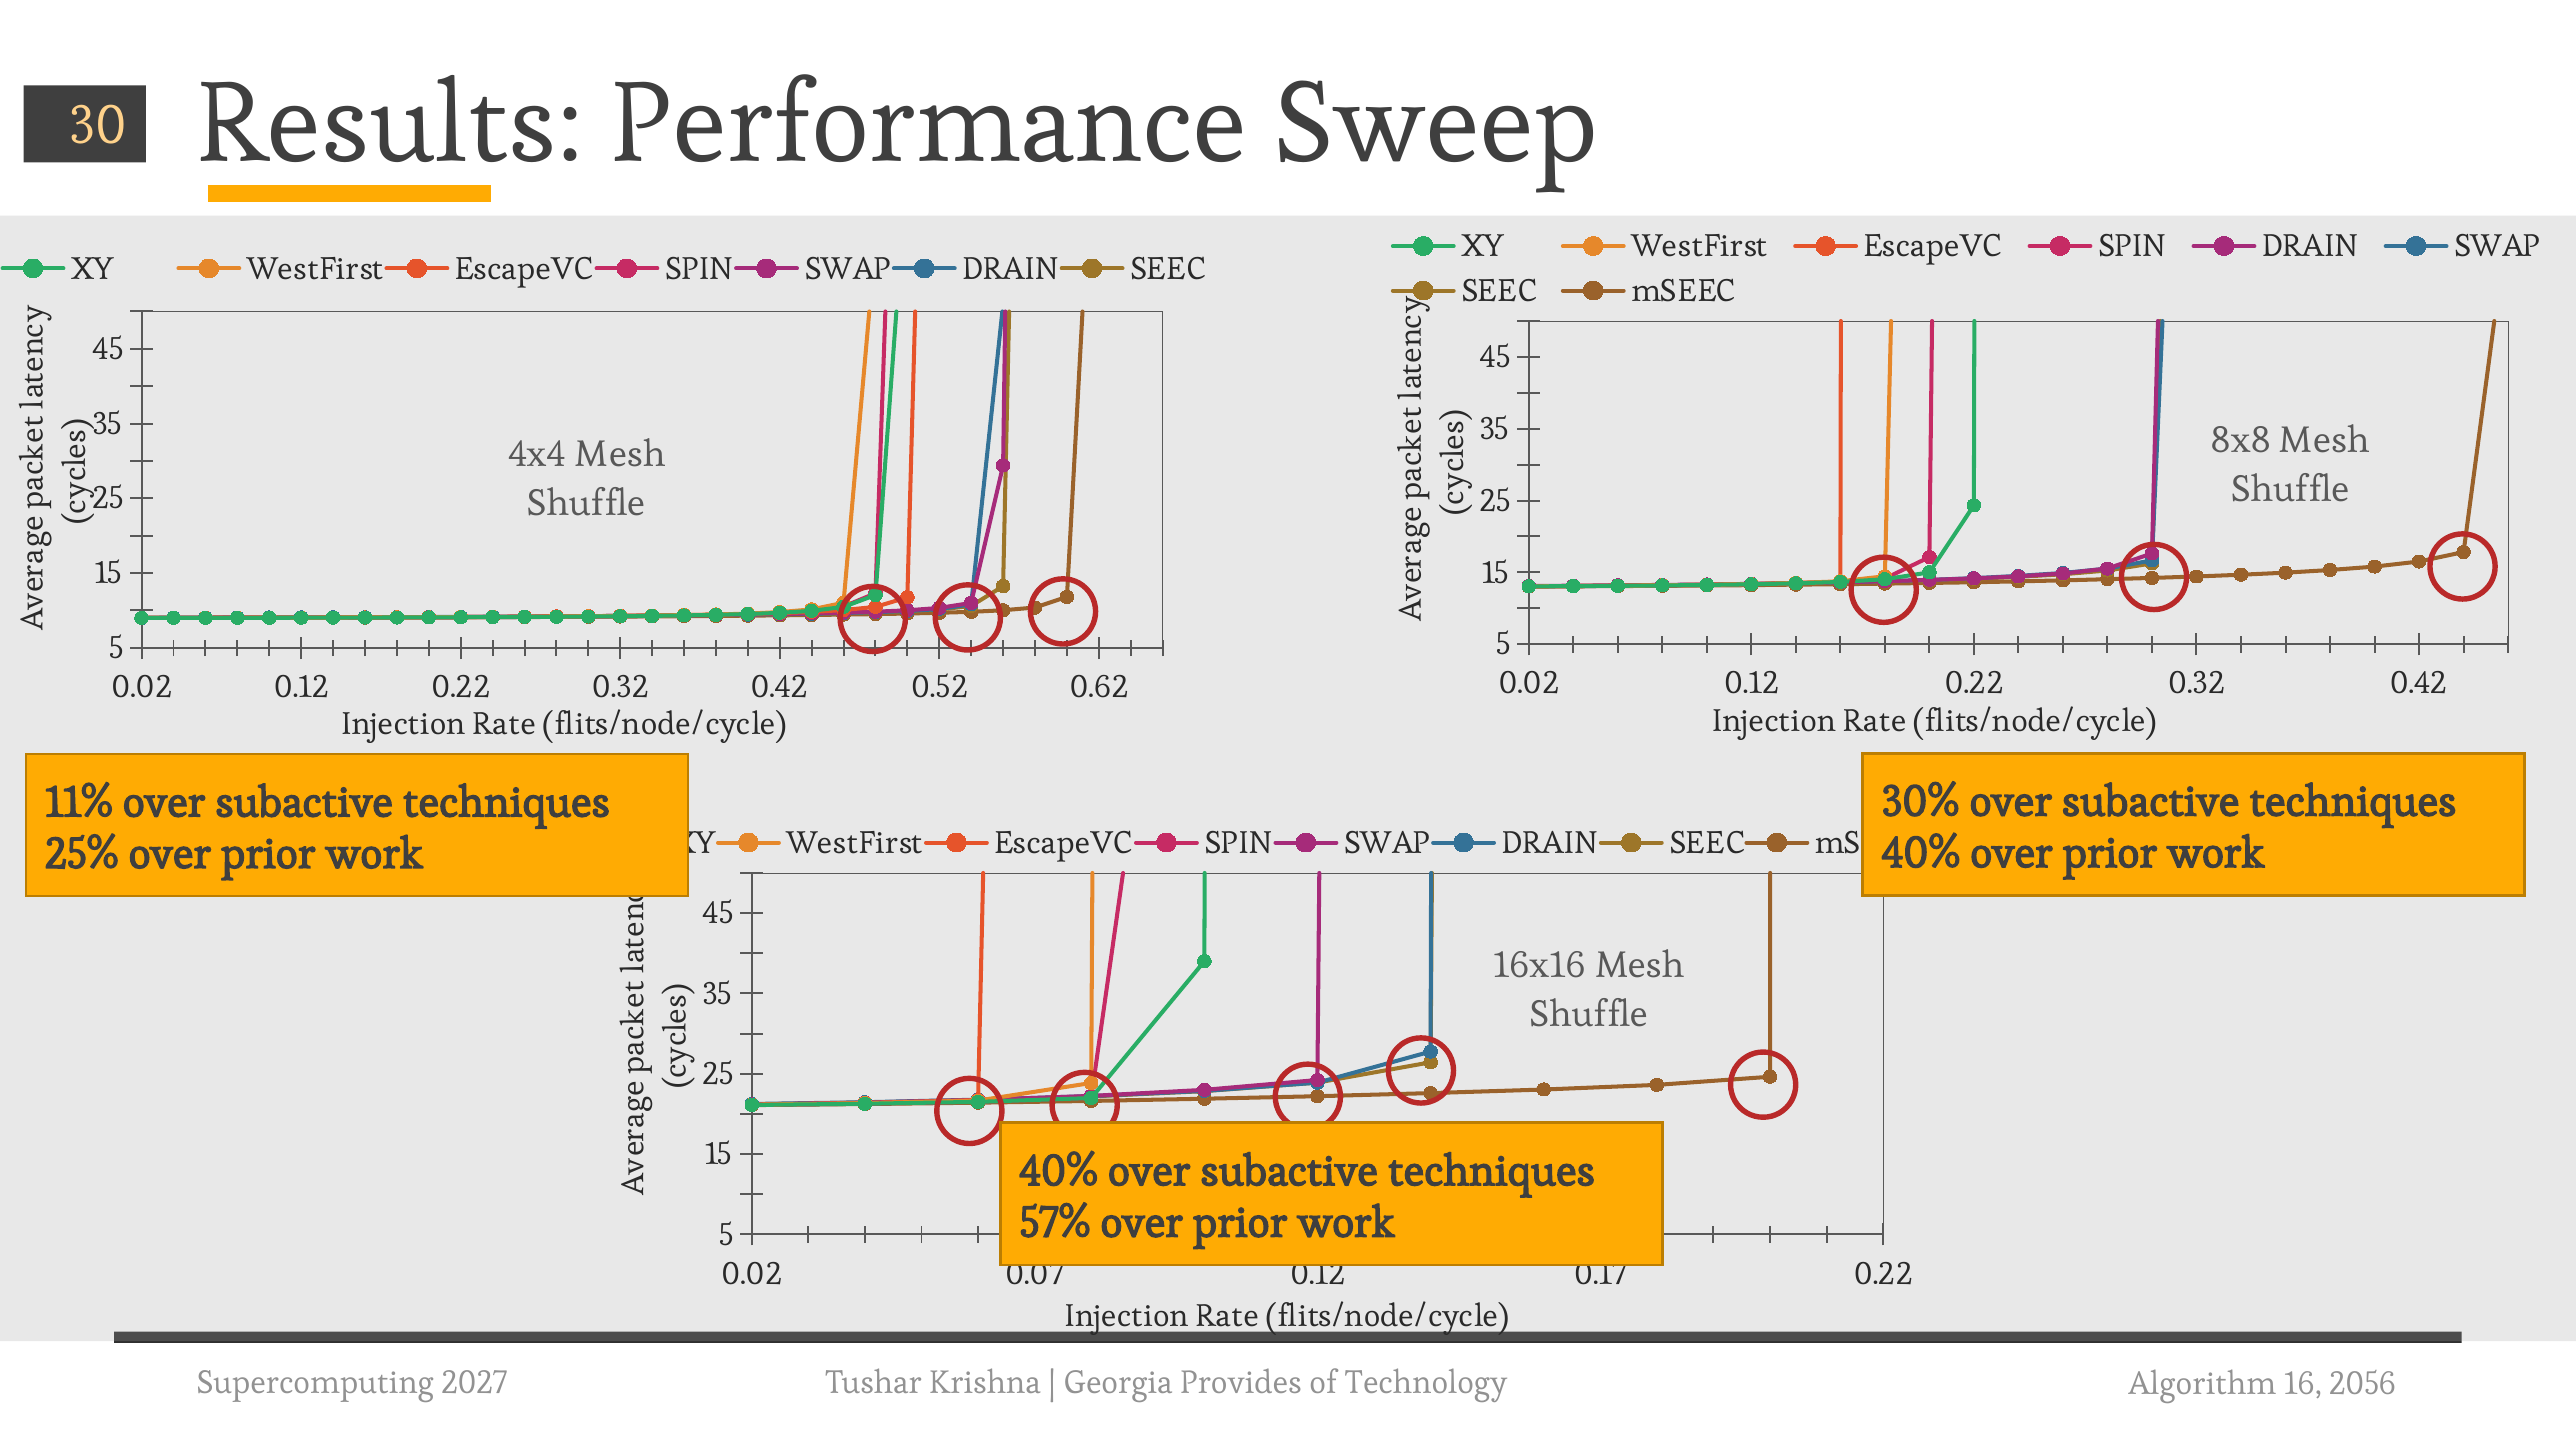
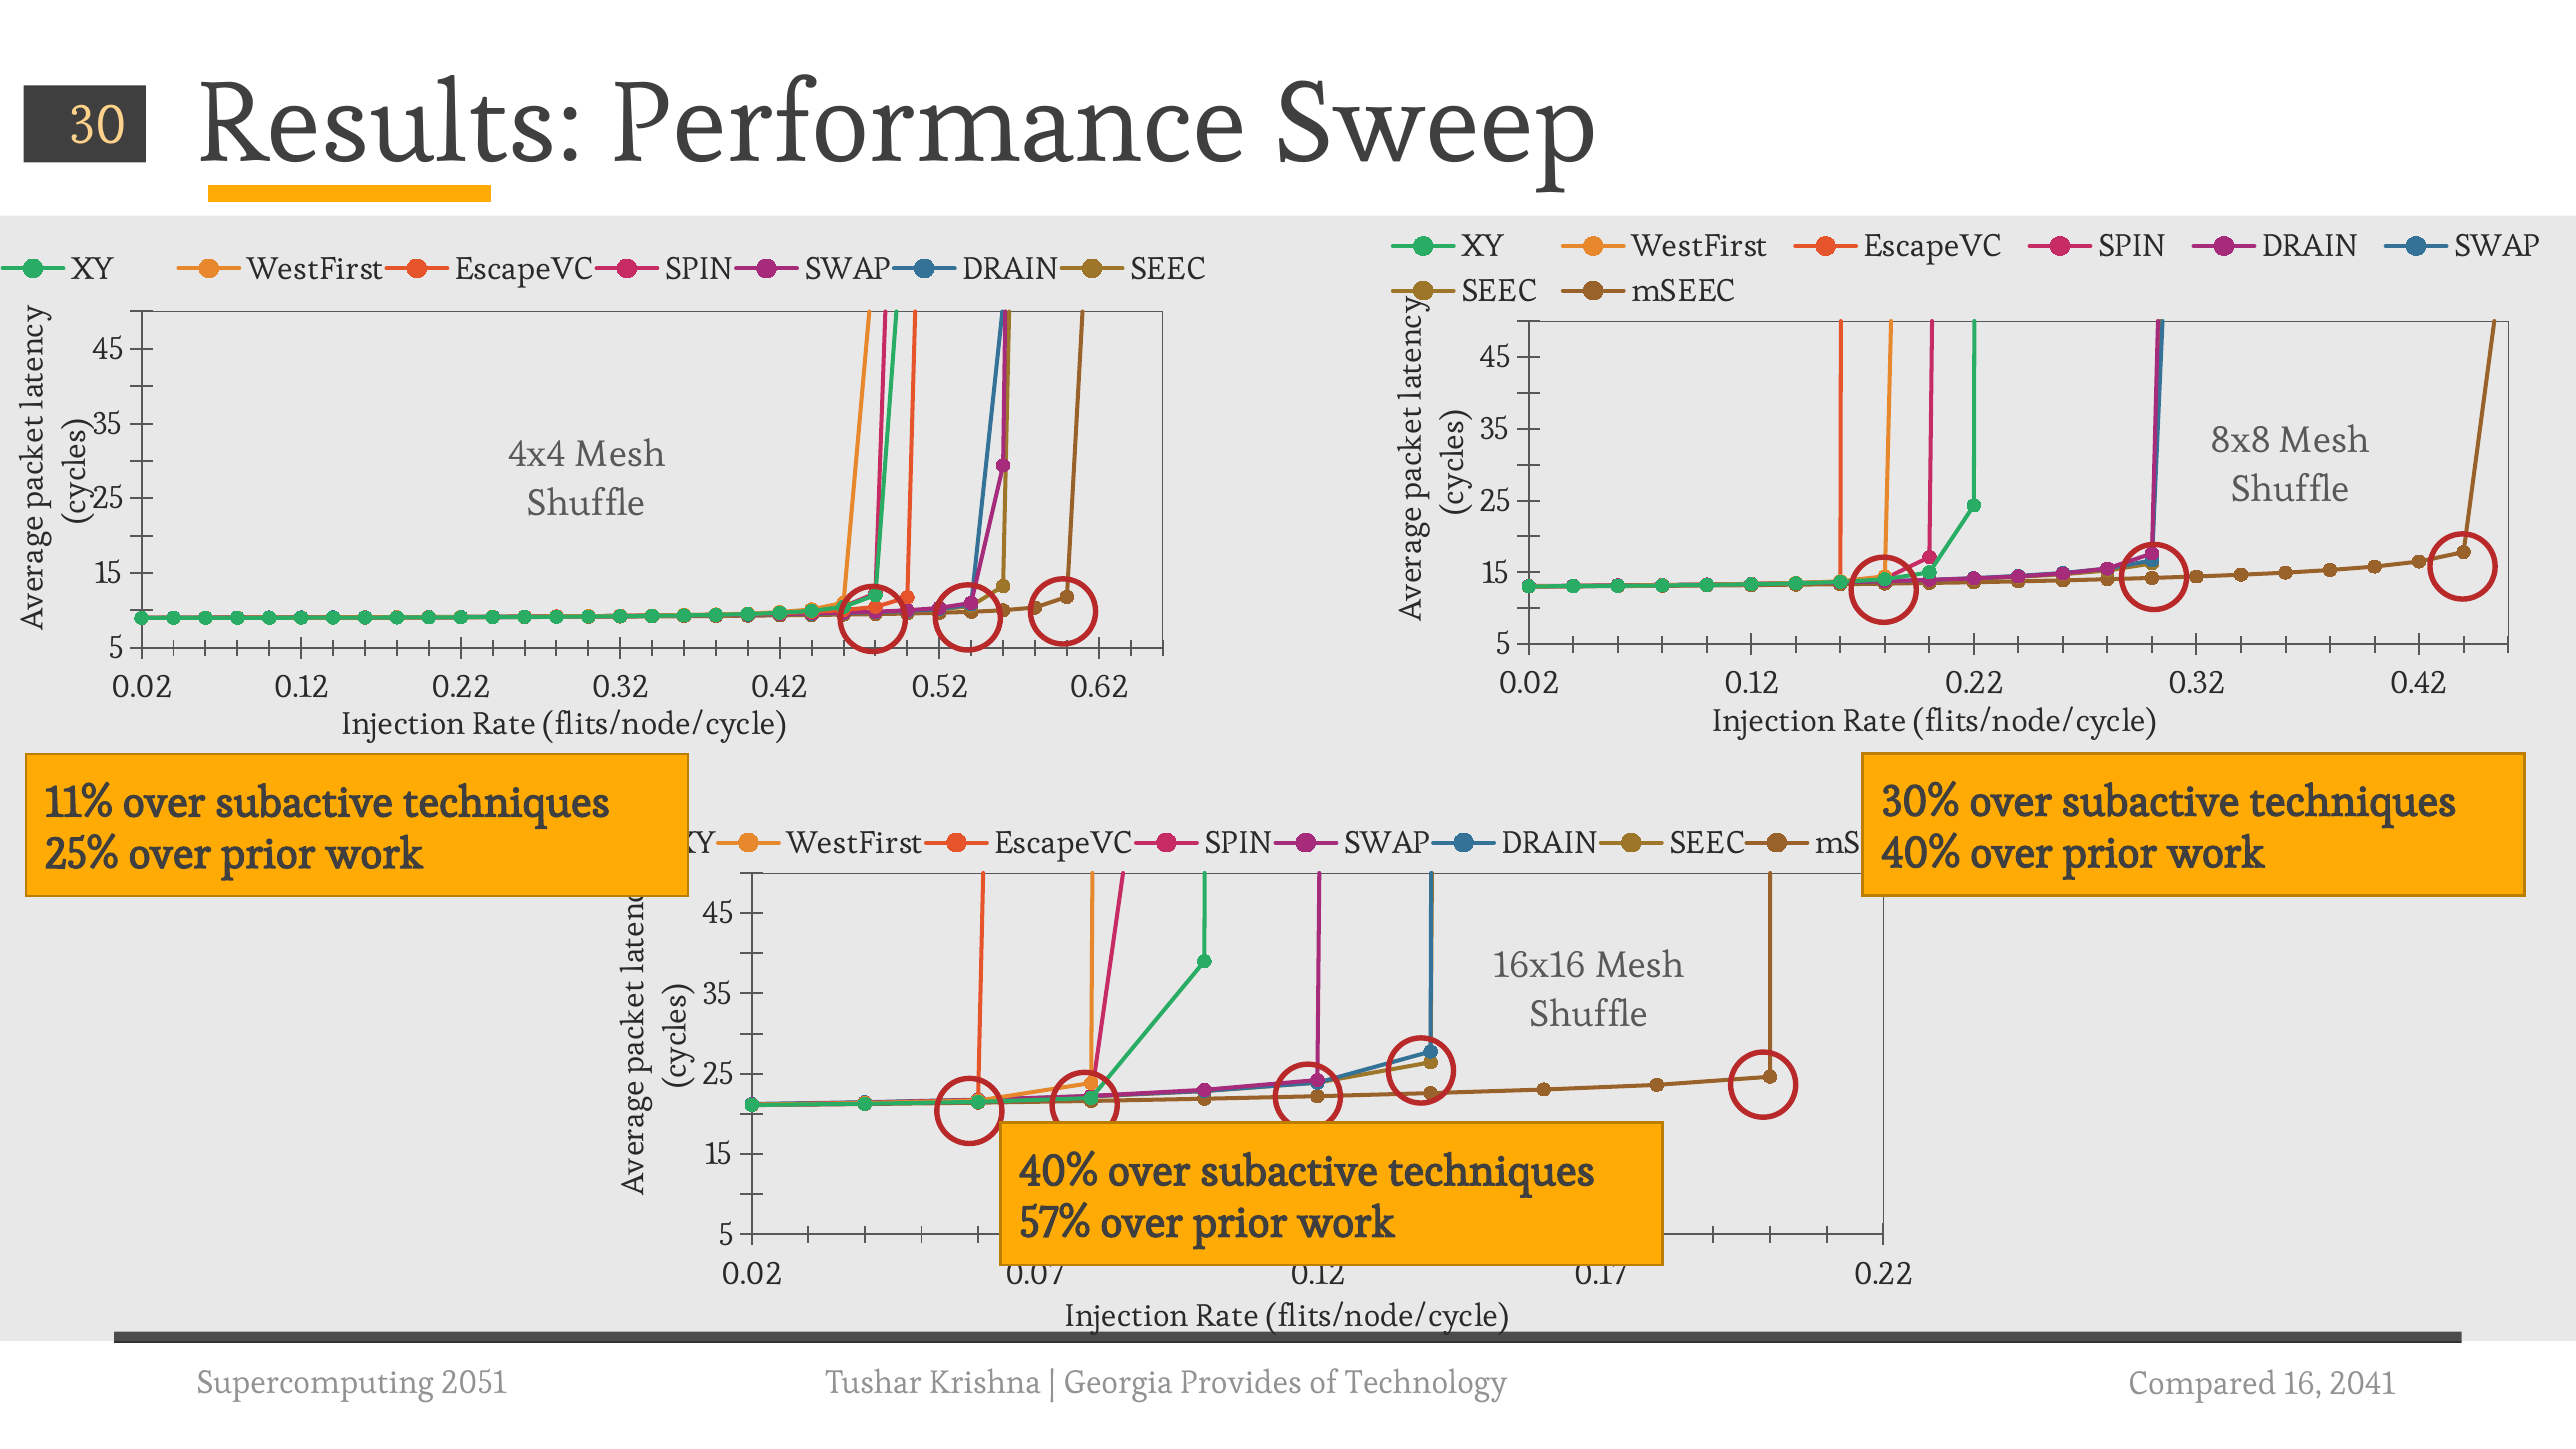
2027: 2027 -> 2051 (474, 1383)
Algorithm: Algorithm -> Compared (2202, 1384)
2056: 2056 -> 2041 (2362, 1384)
